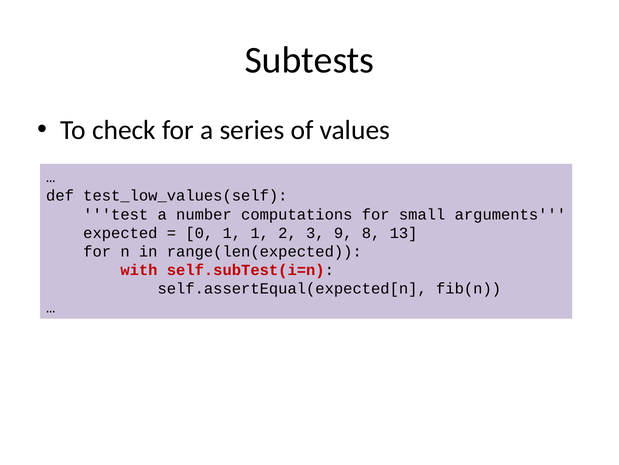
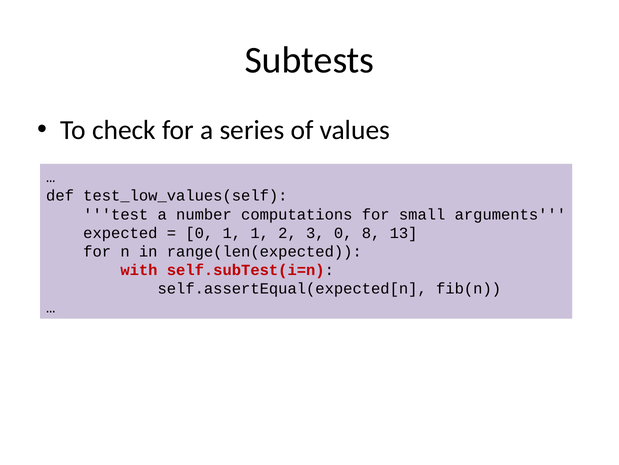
3 9: 9 -> 0 (343, 233)
